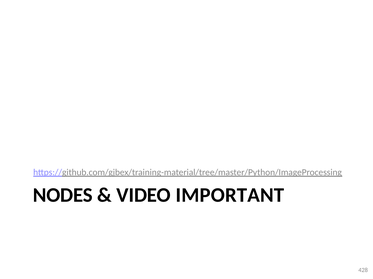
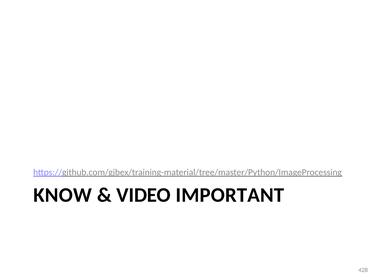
NODES: NODES -> KNOW (63, 196)
